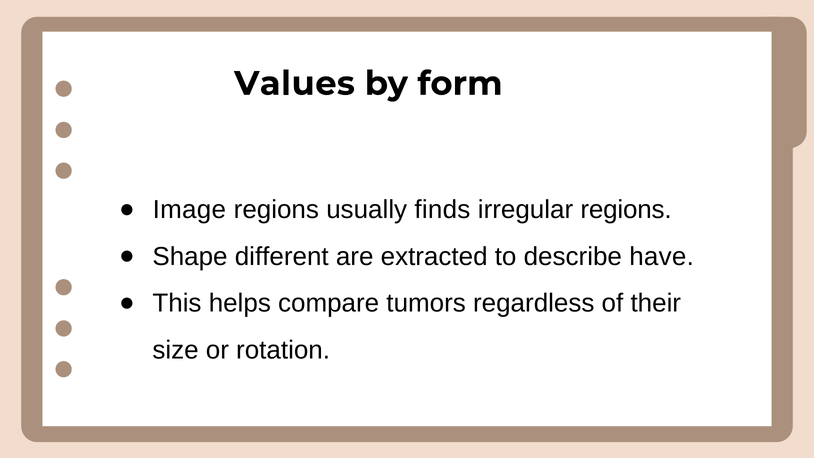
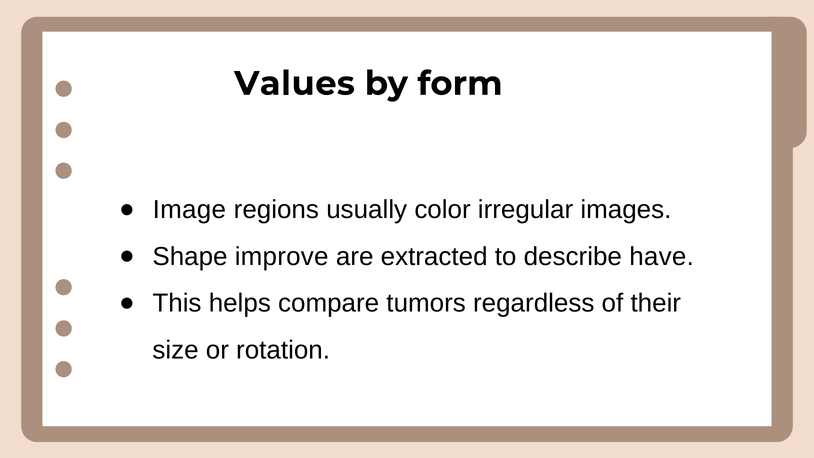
finds: finds -> color (443, 210)
irregular regions: regions -> images (626, 210)
different: different -> improve (282, 257)
